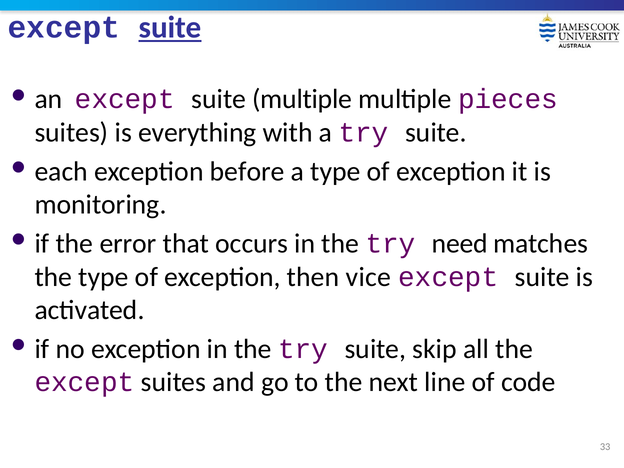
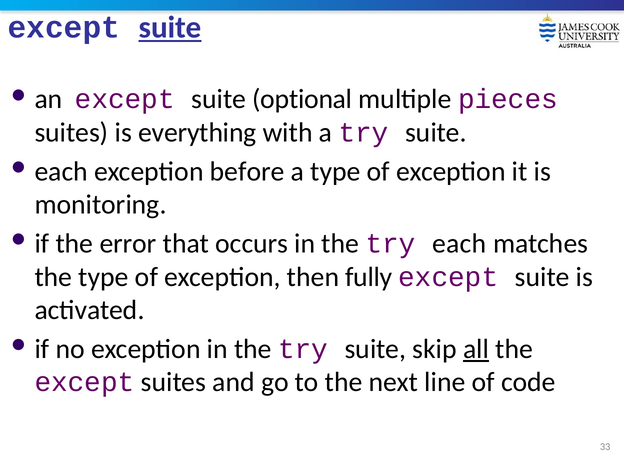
suite multiple: multiple -> optional (302, 99)
need: need -> each (459, 244)
vice: vice -> fully (369, 277)
all underline: none -> present (476, 349)
